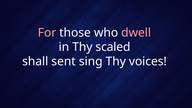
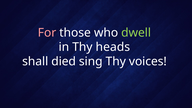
dwell colour: pink -> light green (136, 33)
scaled: scaled -> heads (113, 47)
sent: sent -> died (64, 61)
